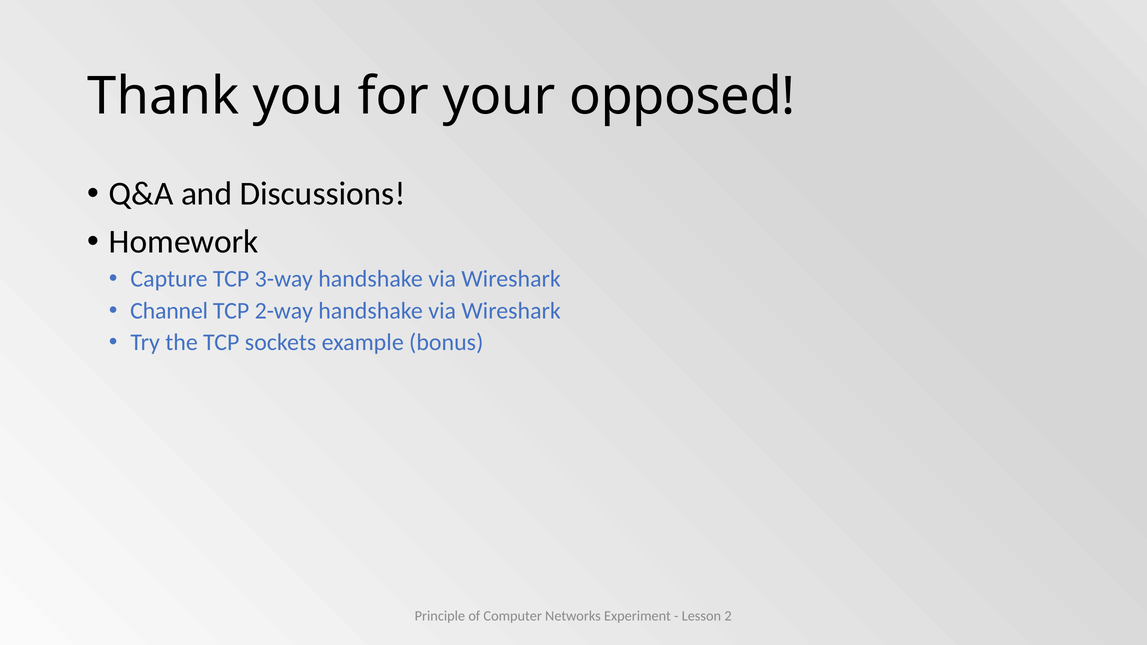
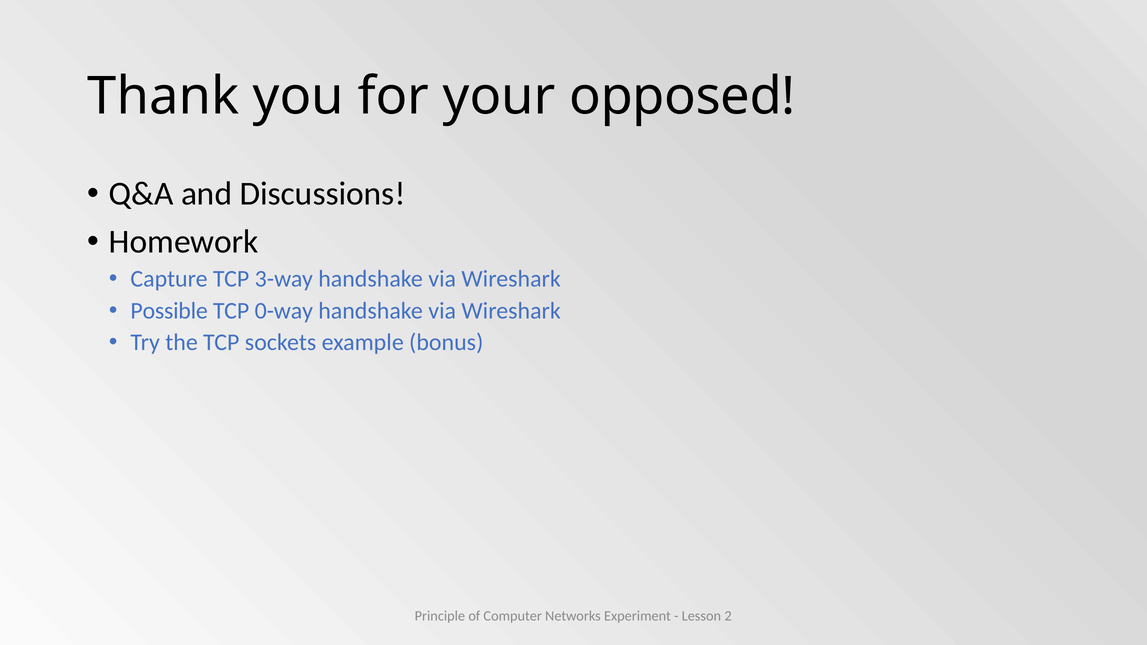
Channel: Channel -> Possible (169, 311)
2-way: 2-way -> 0-way (284, 311)
